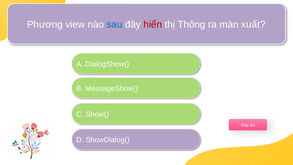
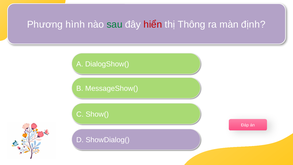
view: view -> hình (75, 24)
sau colour: blue -> green (115, 24)
xuất: xuất -> định (253, 24)
